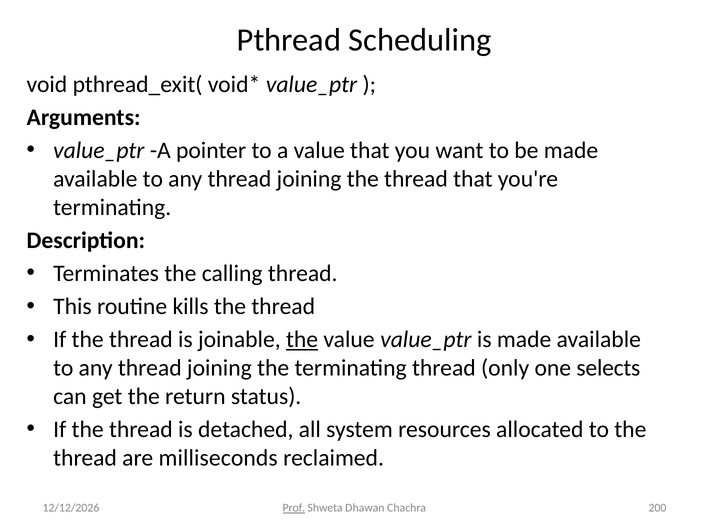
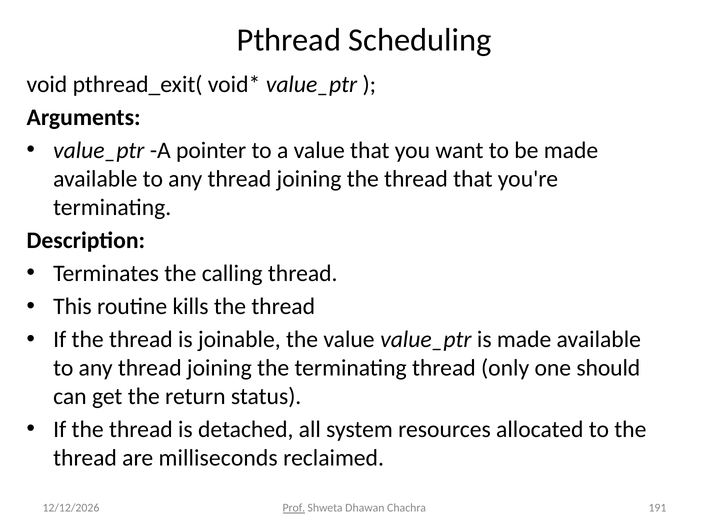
the underline: present -> none (302, 339)
selects: selects -> should (608, 368)
200: 200 -> 191 (657, 508)
